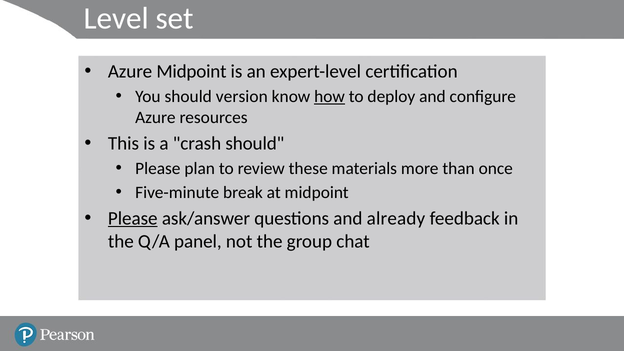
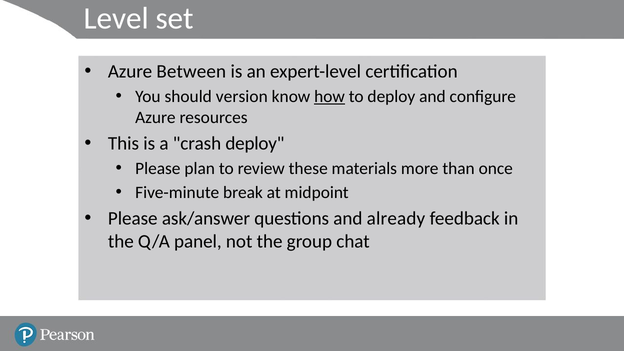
Azure Midpoint: Midpoint -> Between (191, 71)
crash should: should -> deploy (255, 143)
Please underline: present -> none (133, 218)
